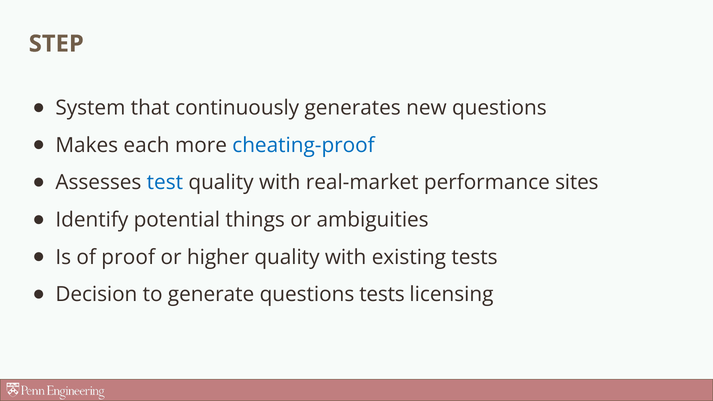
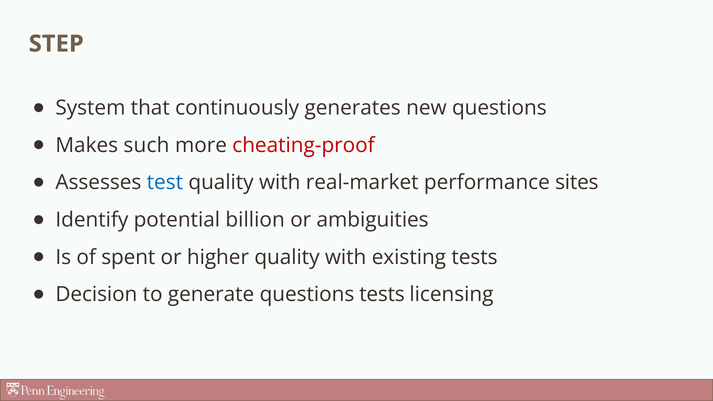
each: each -> such (146, 145)
cheating-proof colour: blue -> red (303, 145)
things: things -> billion (255, 220)
proof: proof -> spent (128, 257)
